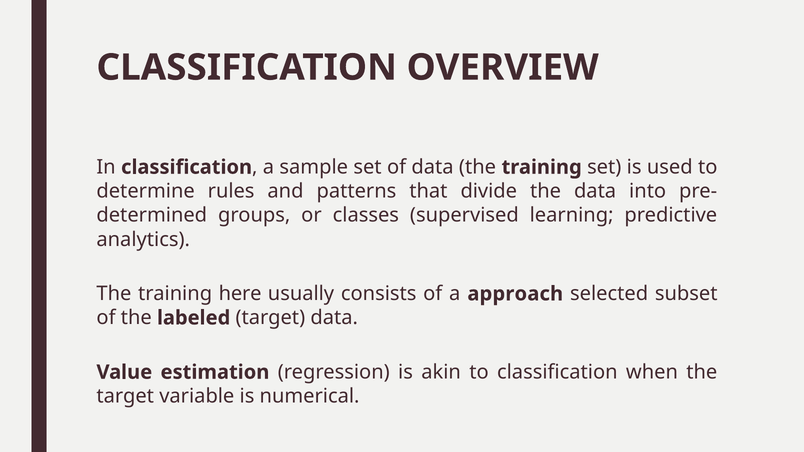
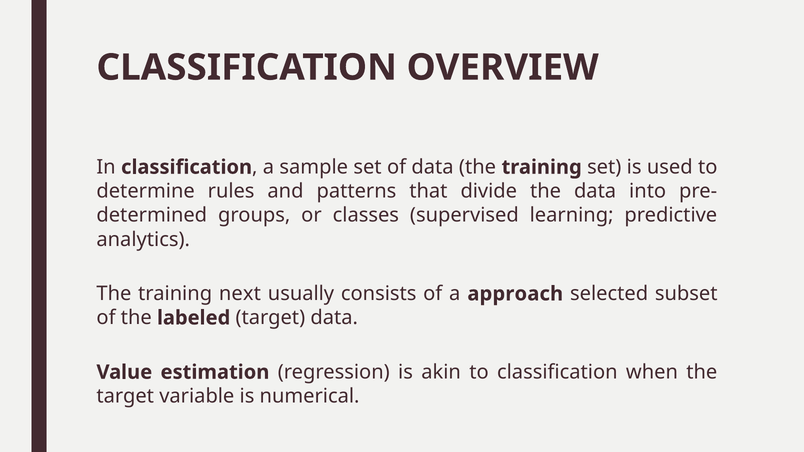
here: here -> next (240, 294)
